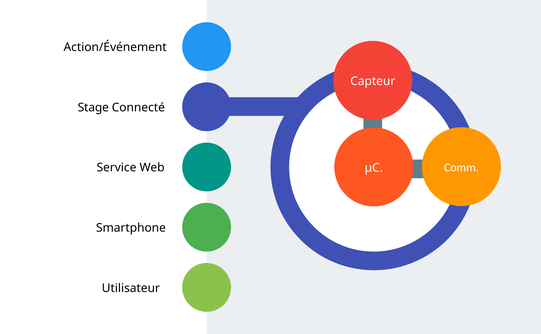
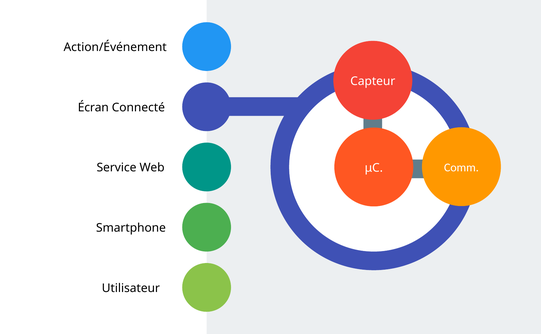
Stage: Stage -> Écran (93, 108)
